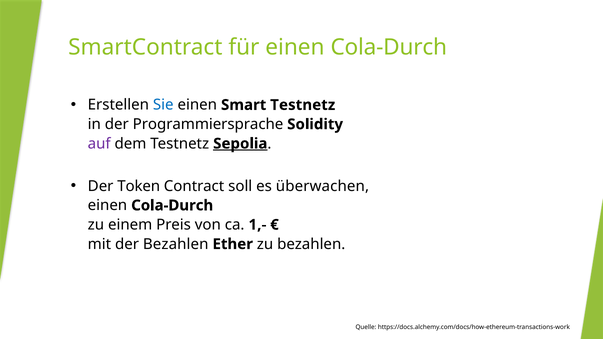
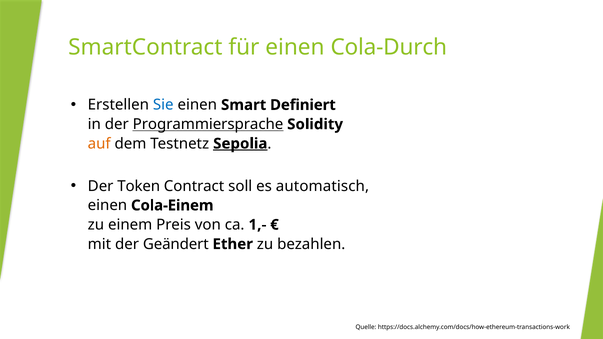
Smart Testnetz: Testnetz -> Definiert (303, 105)
Programmiersprache underline: none -> present (208, 124)
auf colour: purple -> orange (99, 144)
überwachen: überwachen -> automatisch (322, 186)
Cola-Durch: Cola-Durch -> Cola-Einem (172, 206)
der Bezahlen: Bezahlen -> Geändert (176, 244)
